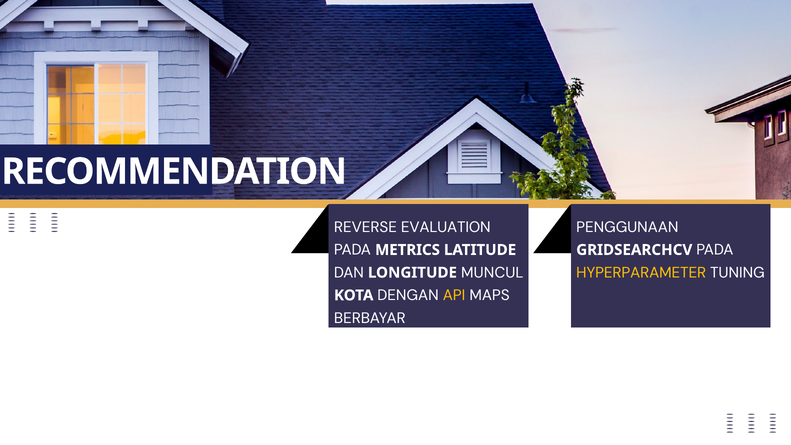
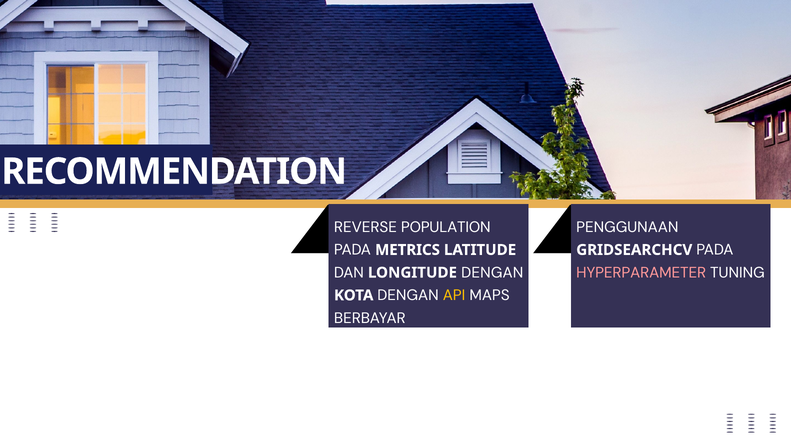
EVALUATION: EVALUATION -> POPULATION (446, 227)
LONGITUDE MUNCUL: MUNCUL -> DENGAN (492, 273)
HYPERPARAMETER colour: yellow -> pink (641, 273)
